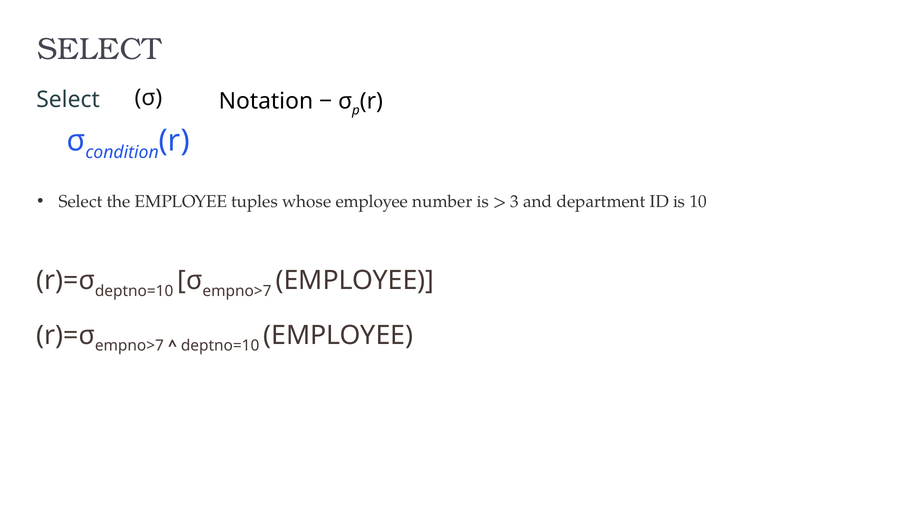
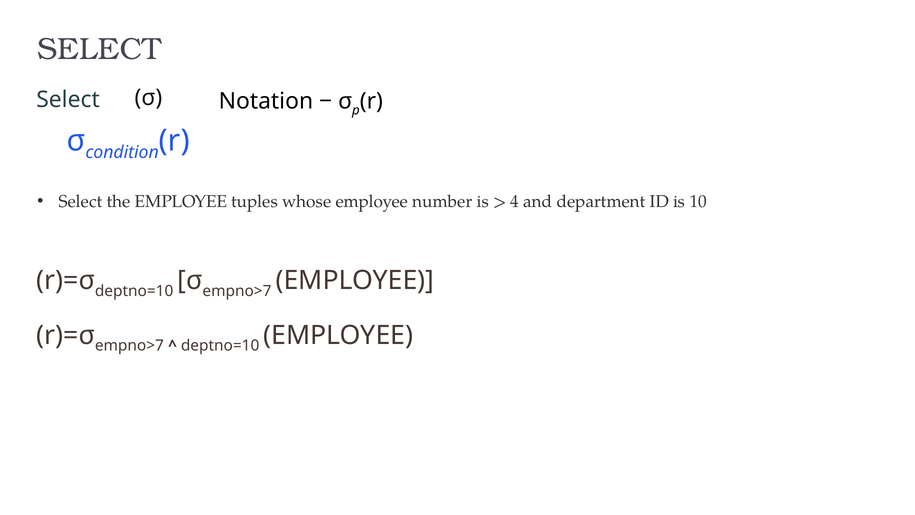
3: 3 -> 4 (515, 201)
